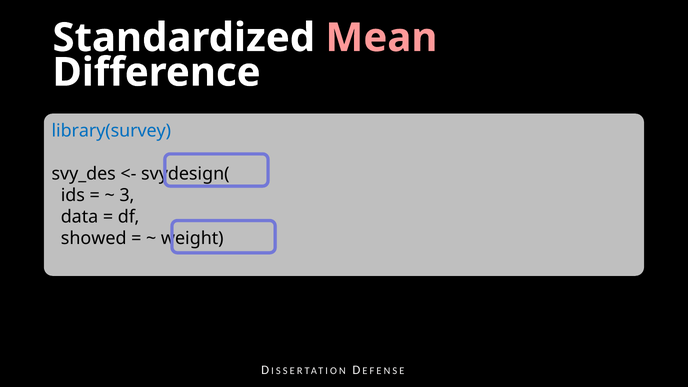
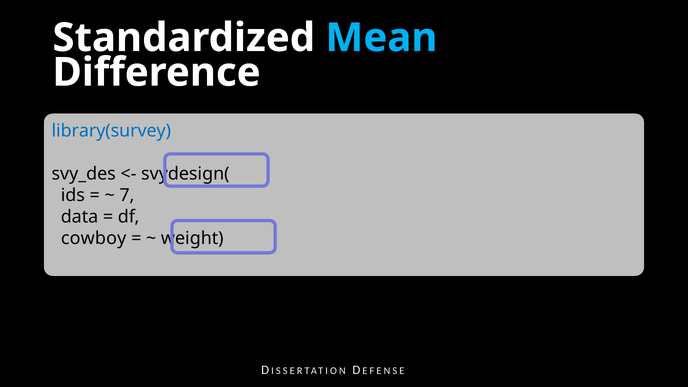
Mean colour: pink -> light blue (381, 38)
3: 3 -> 7 (127, 195)
showed: showed -> cowboy (94, 238)
